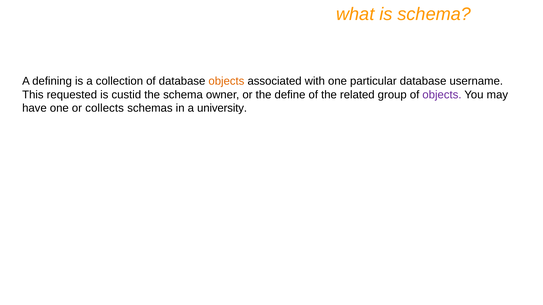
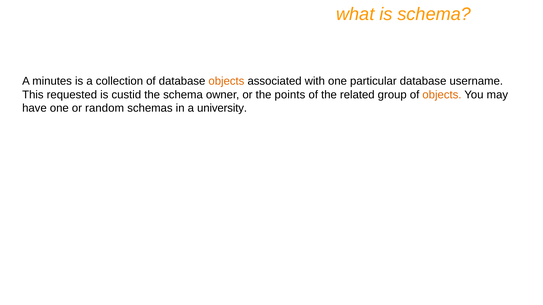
defining: defining -> minutes (52, 81)
define: define -> points (290, 95)
objects colour: purple -> orange (442, 95)
collects: collects -> random (105, 108)
